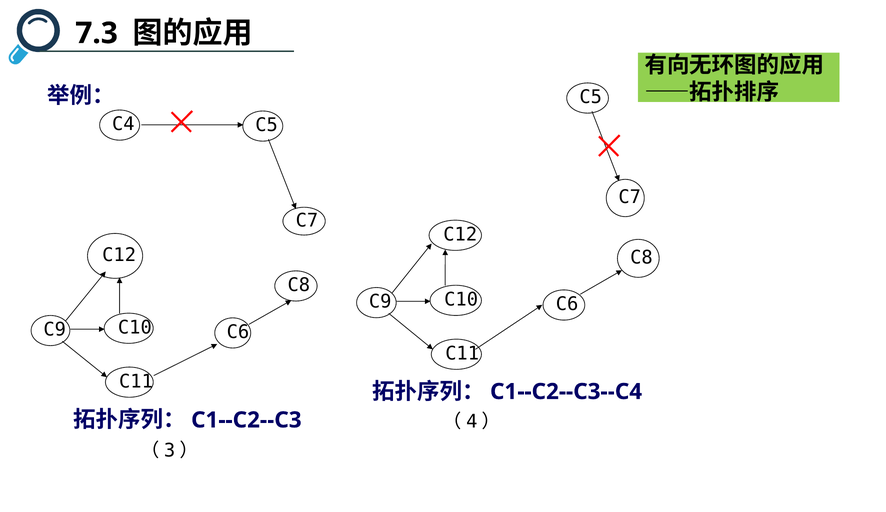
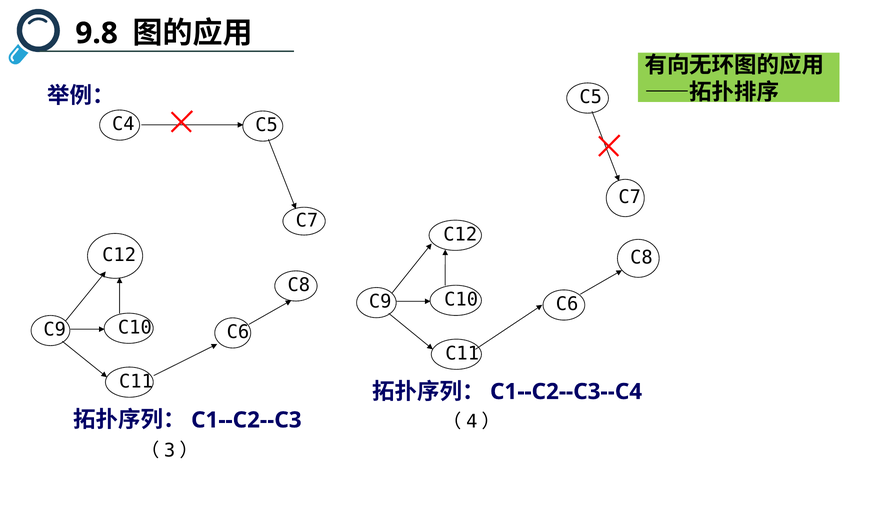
7.3: 7.3 -> 9.8 (97, 33)
